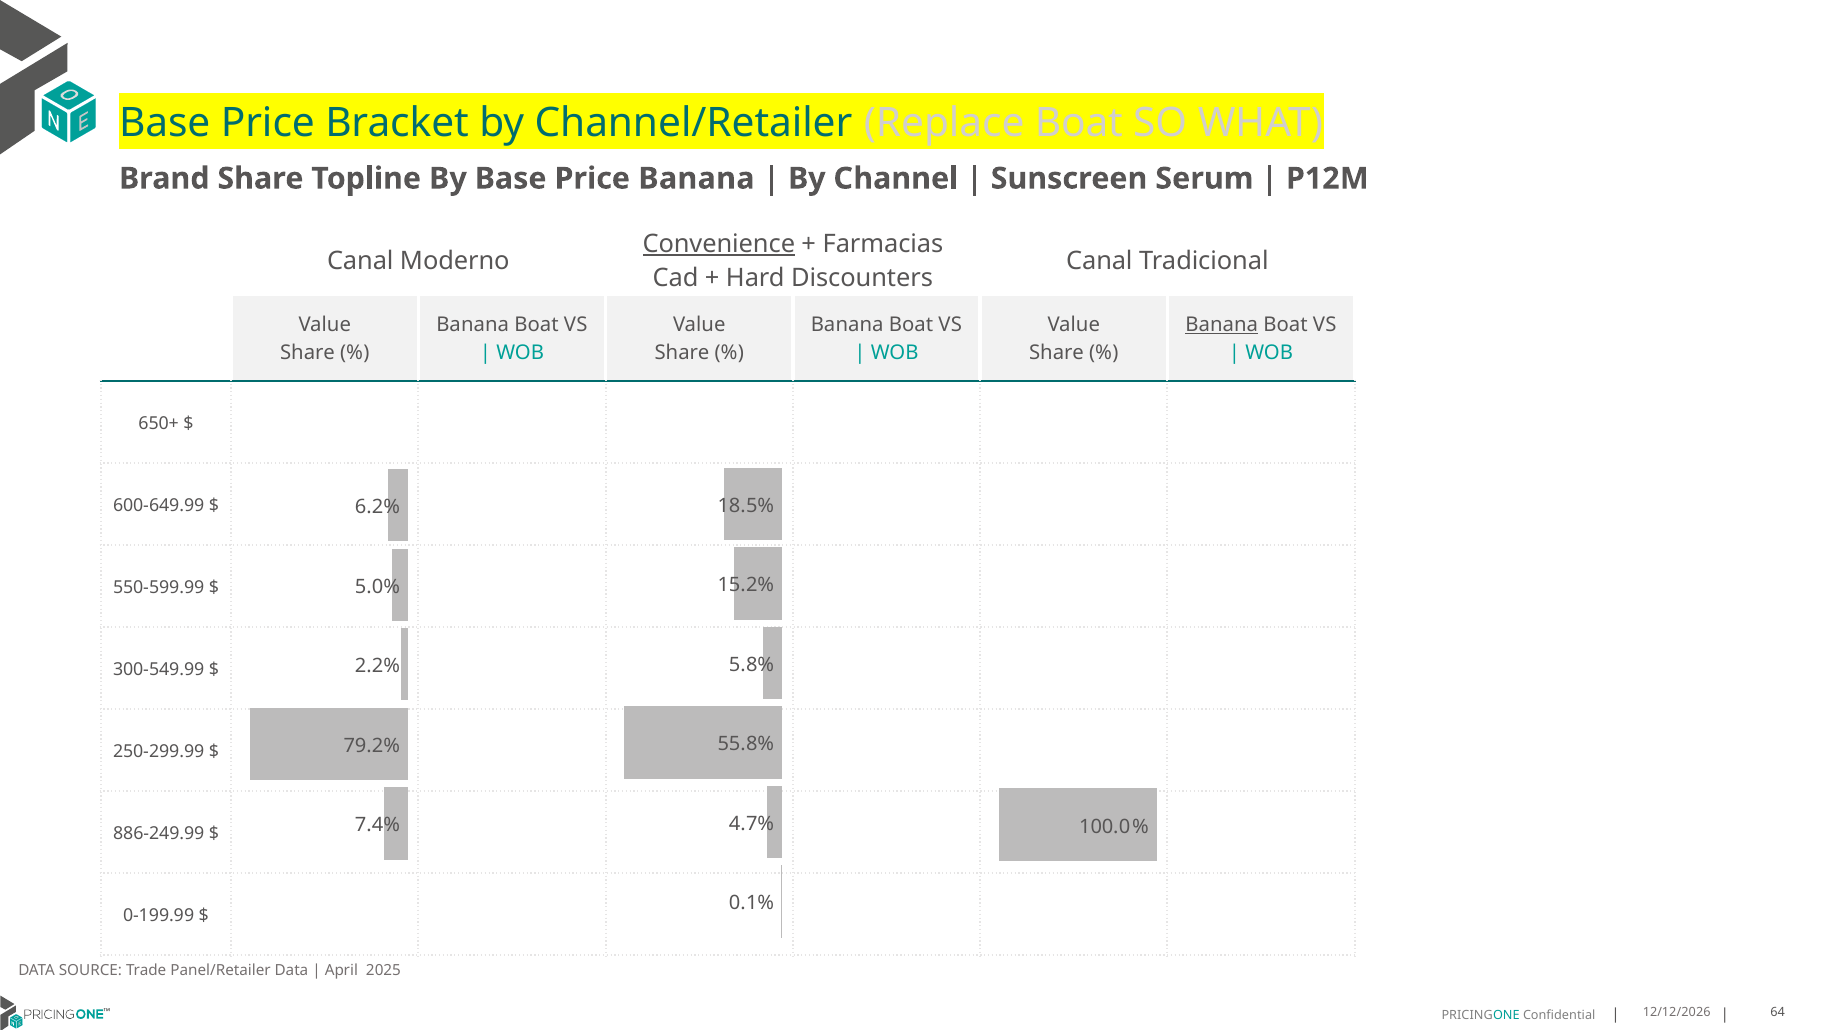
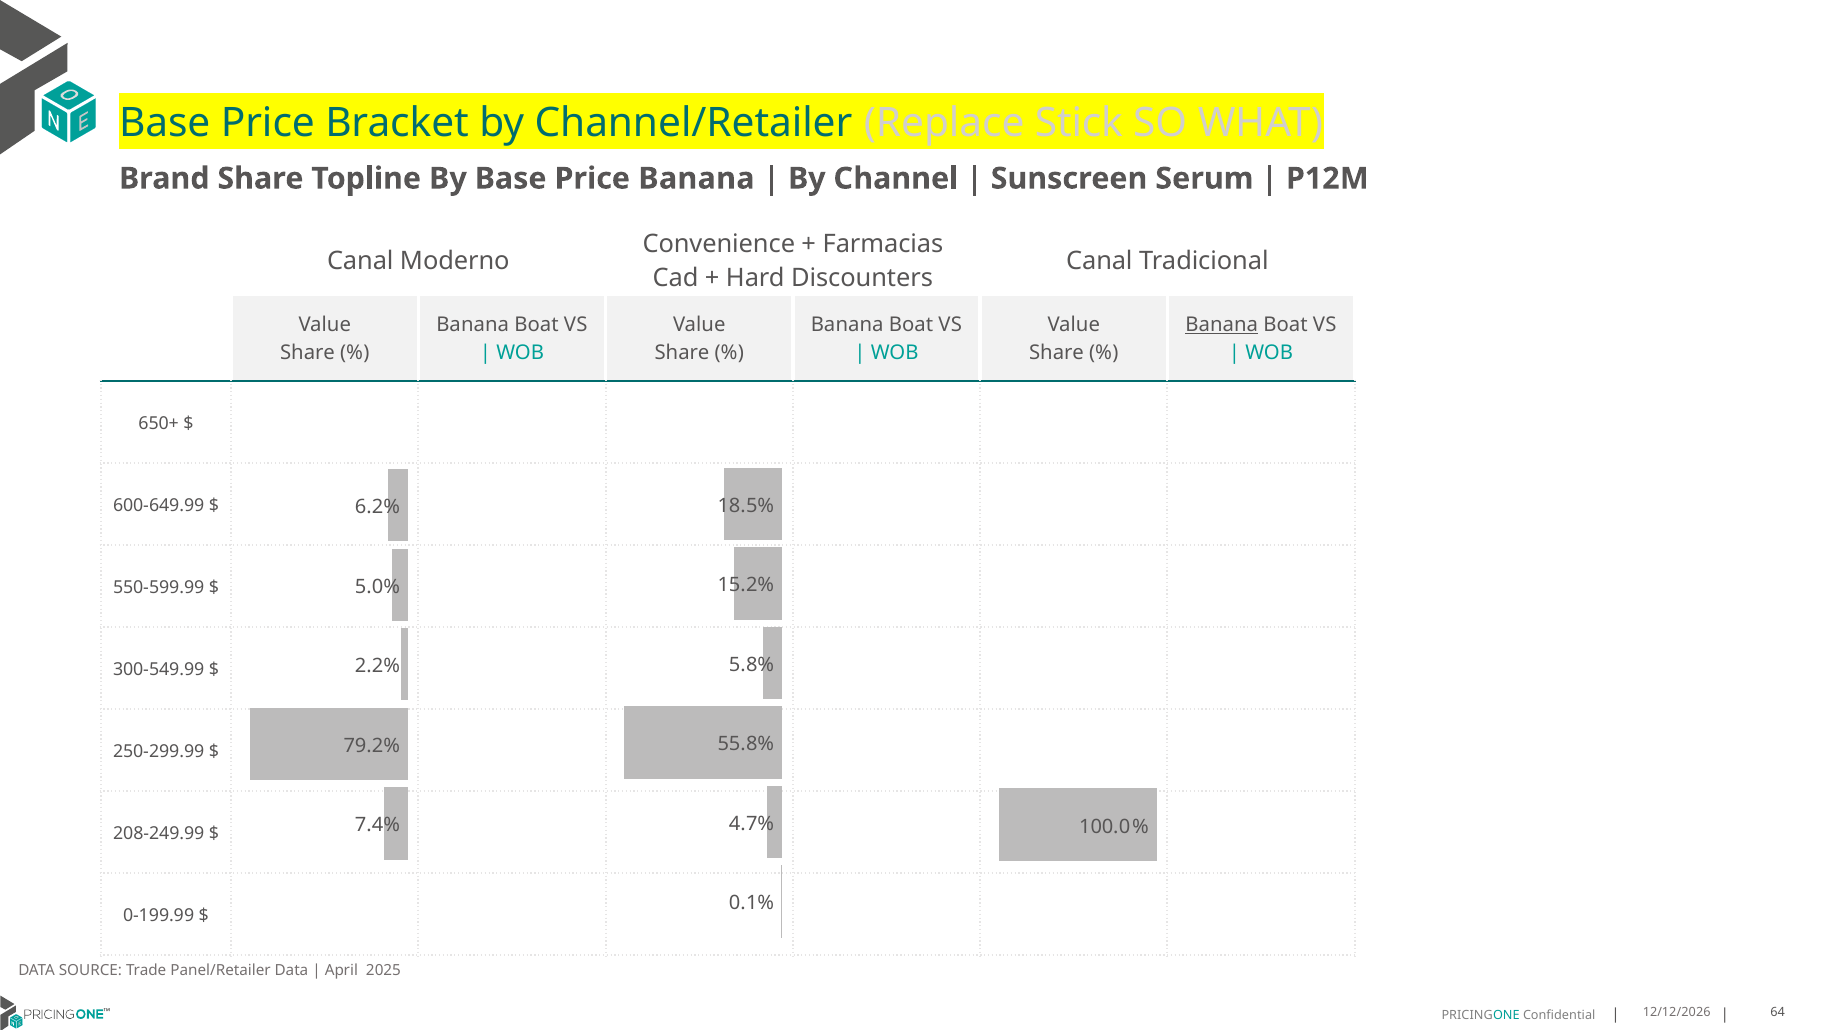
Replace Boat: Boat -> Stick (1079, 123)
Convenience underline: present -> none (719, 244)
886-249.99: 886-249.99 -> 208-249.99 (159, 833)
